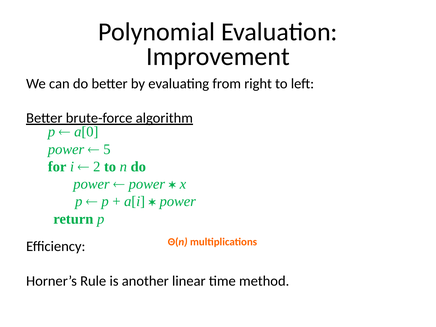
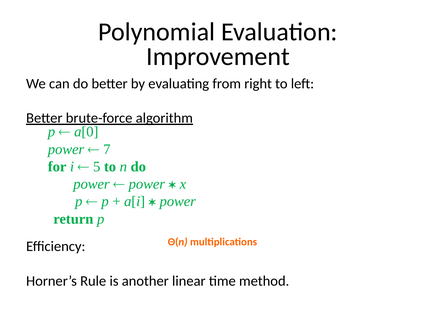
5: 5 -> 7 (107, 149)
2: 2 -> 5 (97, 167)
